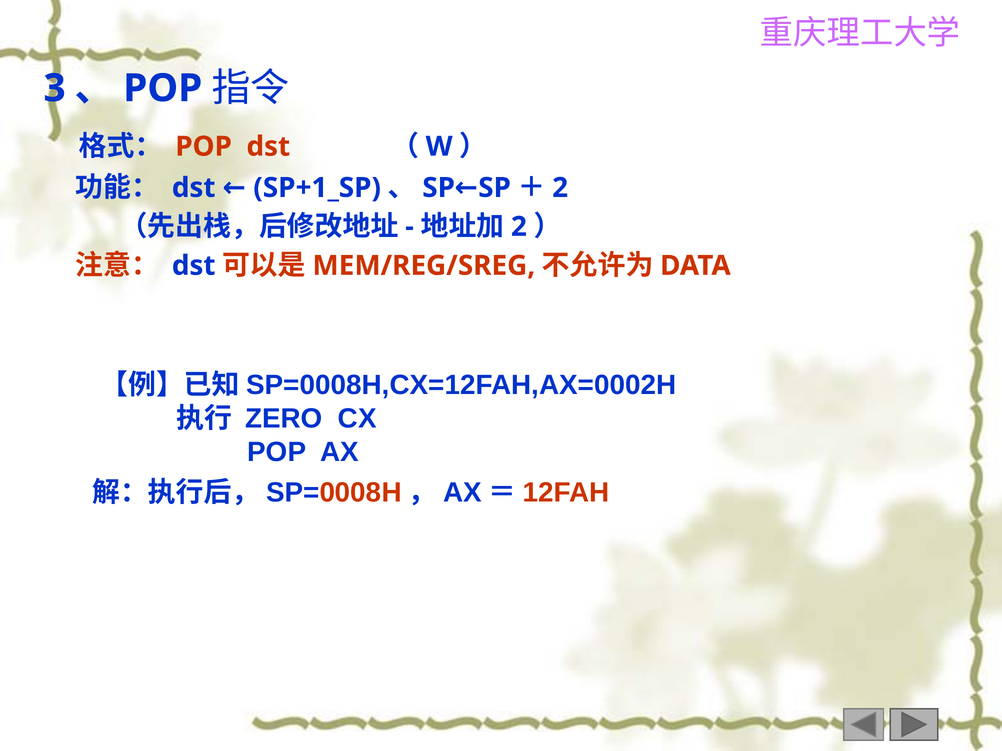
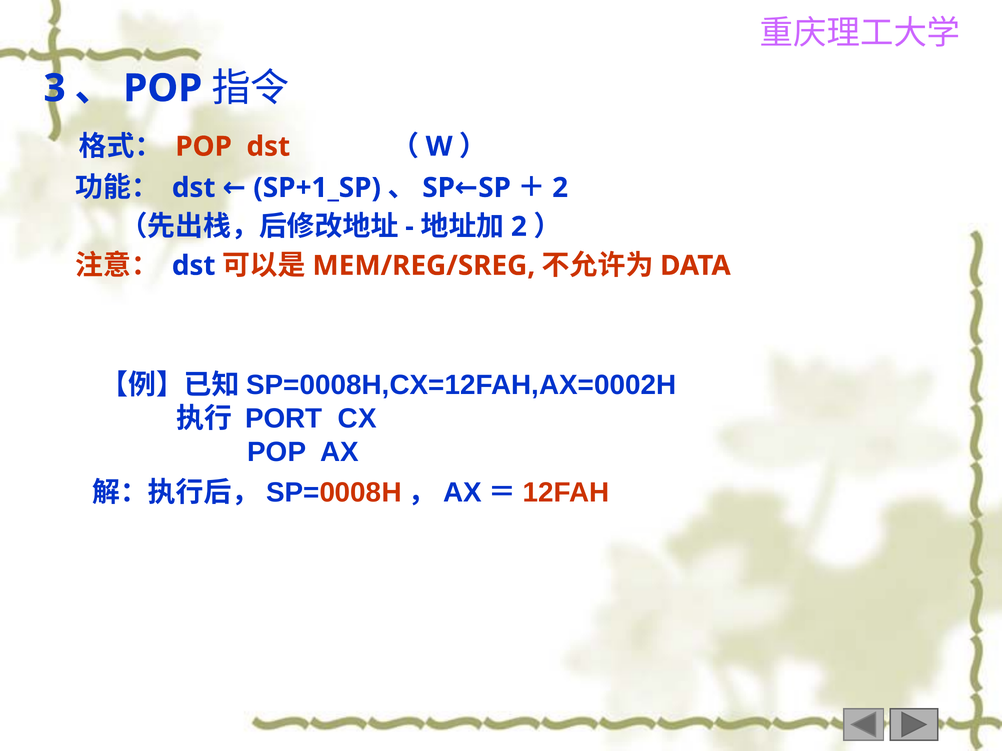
ZERO: ZERO -> PORT (284, 419)
